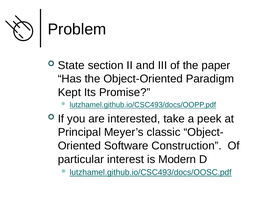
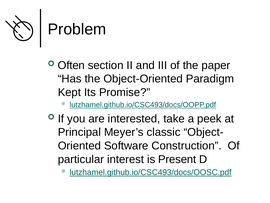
State: State -> Often (71, 65)
Modern: Modern -> Present (177, 159)
